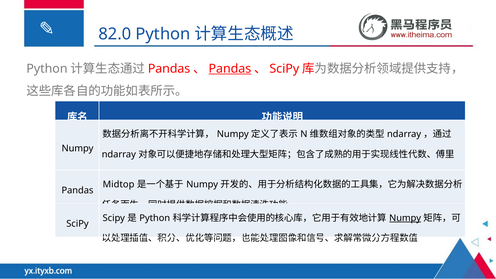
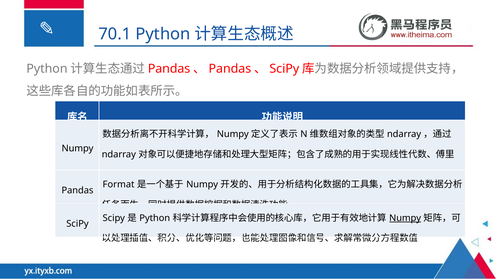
82.0: 82.0 -> 70.1 (115, 34)
Pandas underline: present -> none (230, 69)
Midtop: Midtop -> Format (119, 184)
